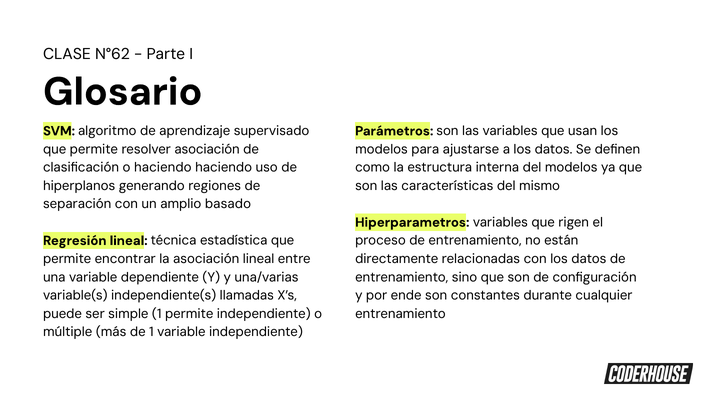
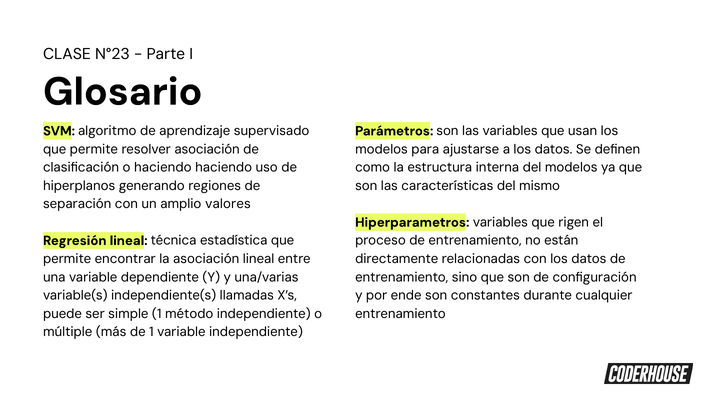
N°62: N°62 -> N°23 (112, 54)
basado: basado -> valores (228, 204)
1 permite: permite -> método (189, 313)
